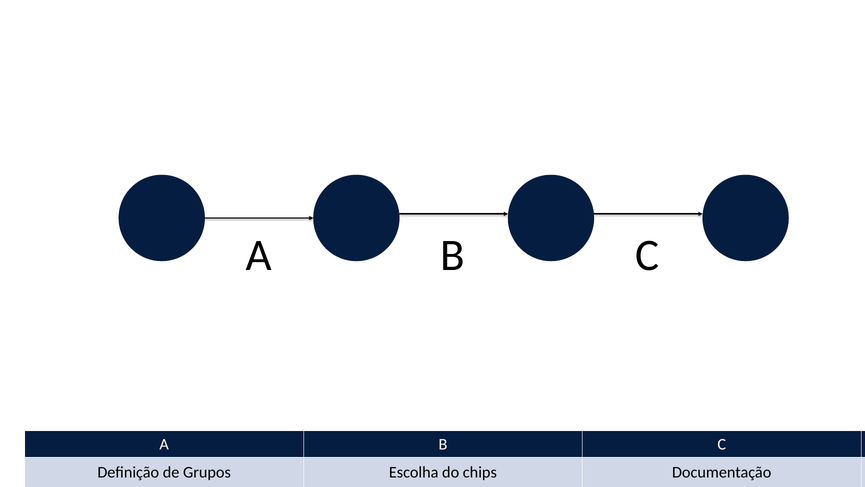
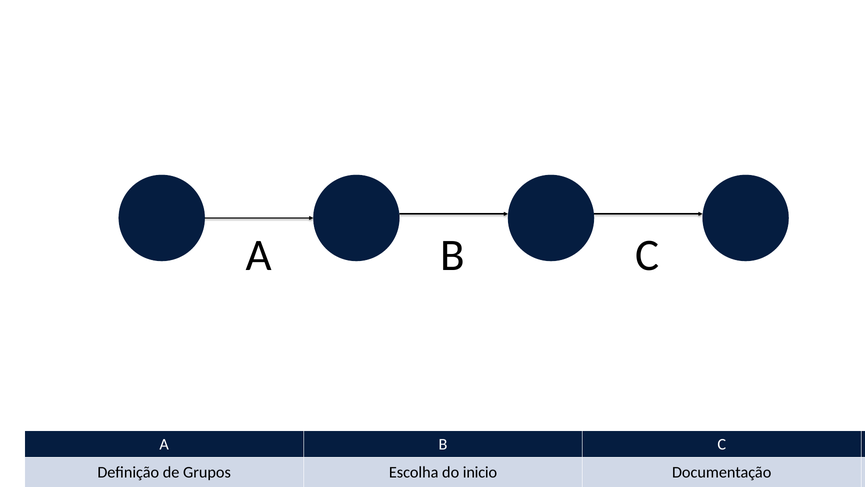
chips: chips -> inicio (480, 472)
